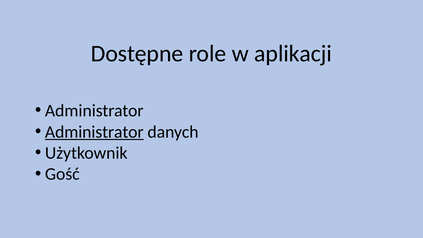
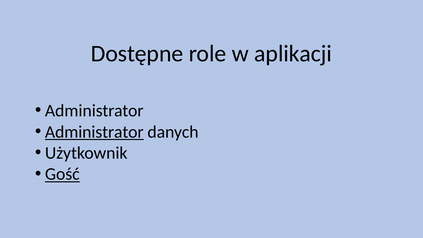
Gość underline: none -> present (62, 174)
